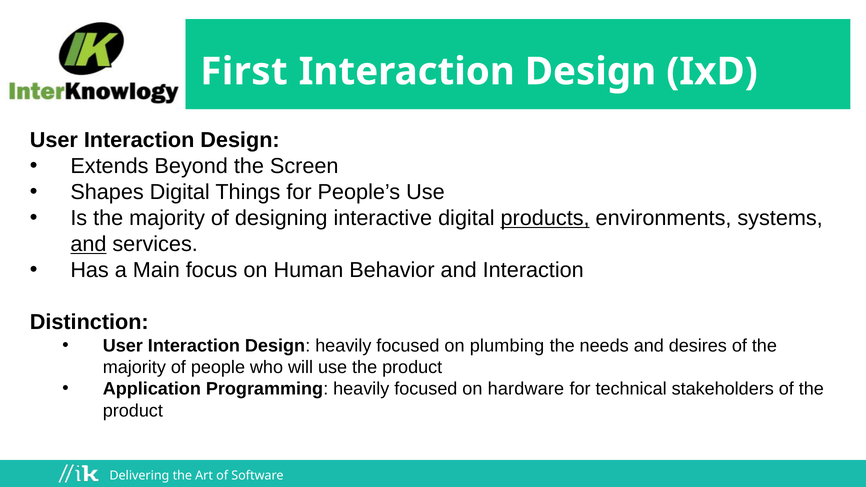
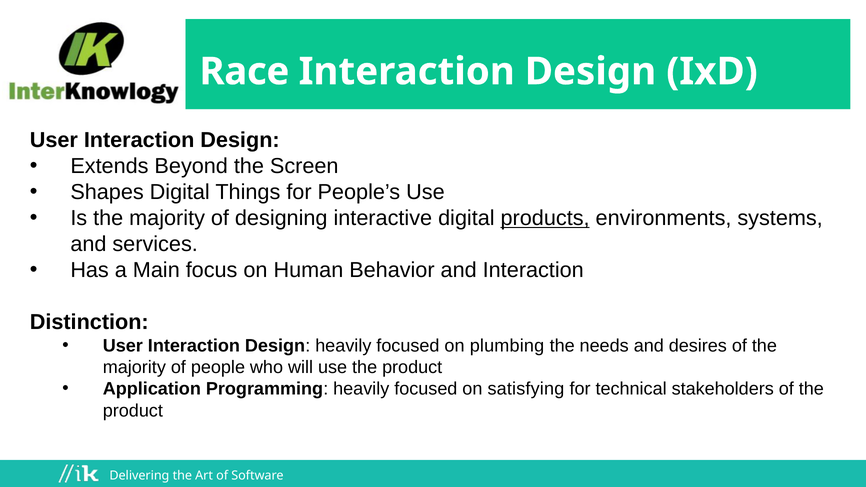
First: First -> Race (244, 72)
and underline: present -> none (88, 244)
hardware: hardware -> satisfying (526, 389)
